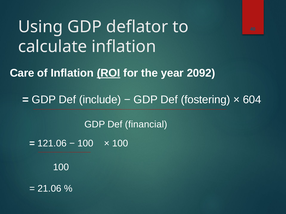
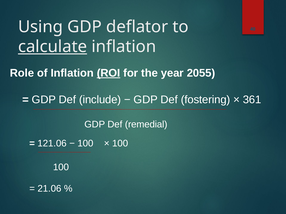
calculate underline: none -> present (53, 47)
Care: Care -> Role (22, 73)
2092: 2092 -> 2055 (201, 73)
604: 604 -> 361 (252, 100)
financial: financial -> remedial (146, 125)
